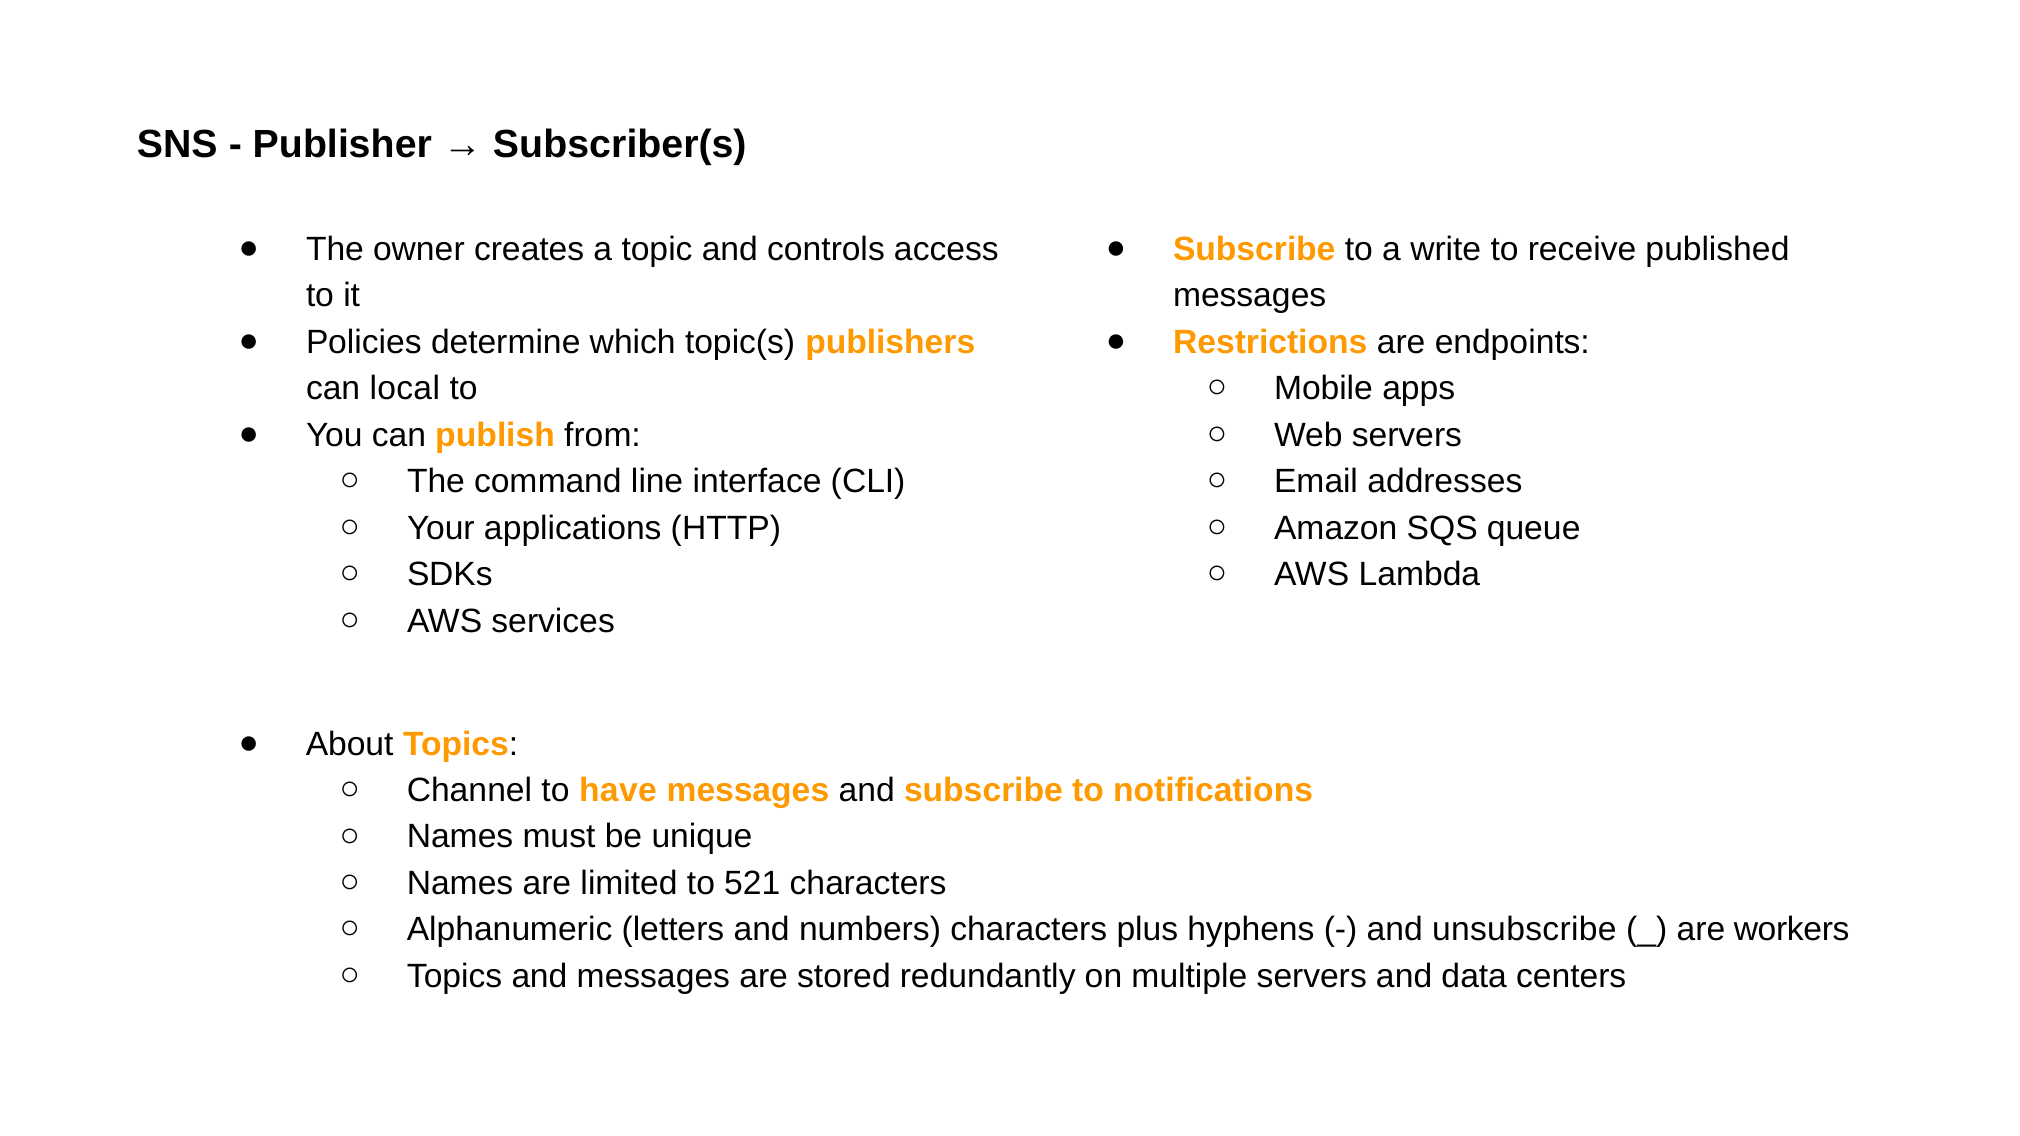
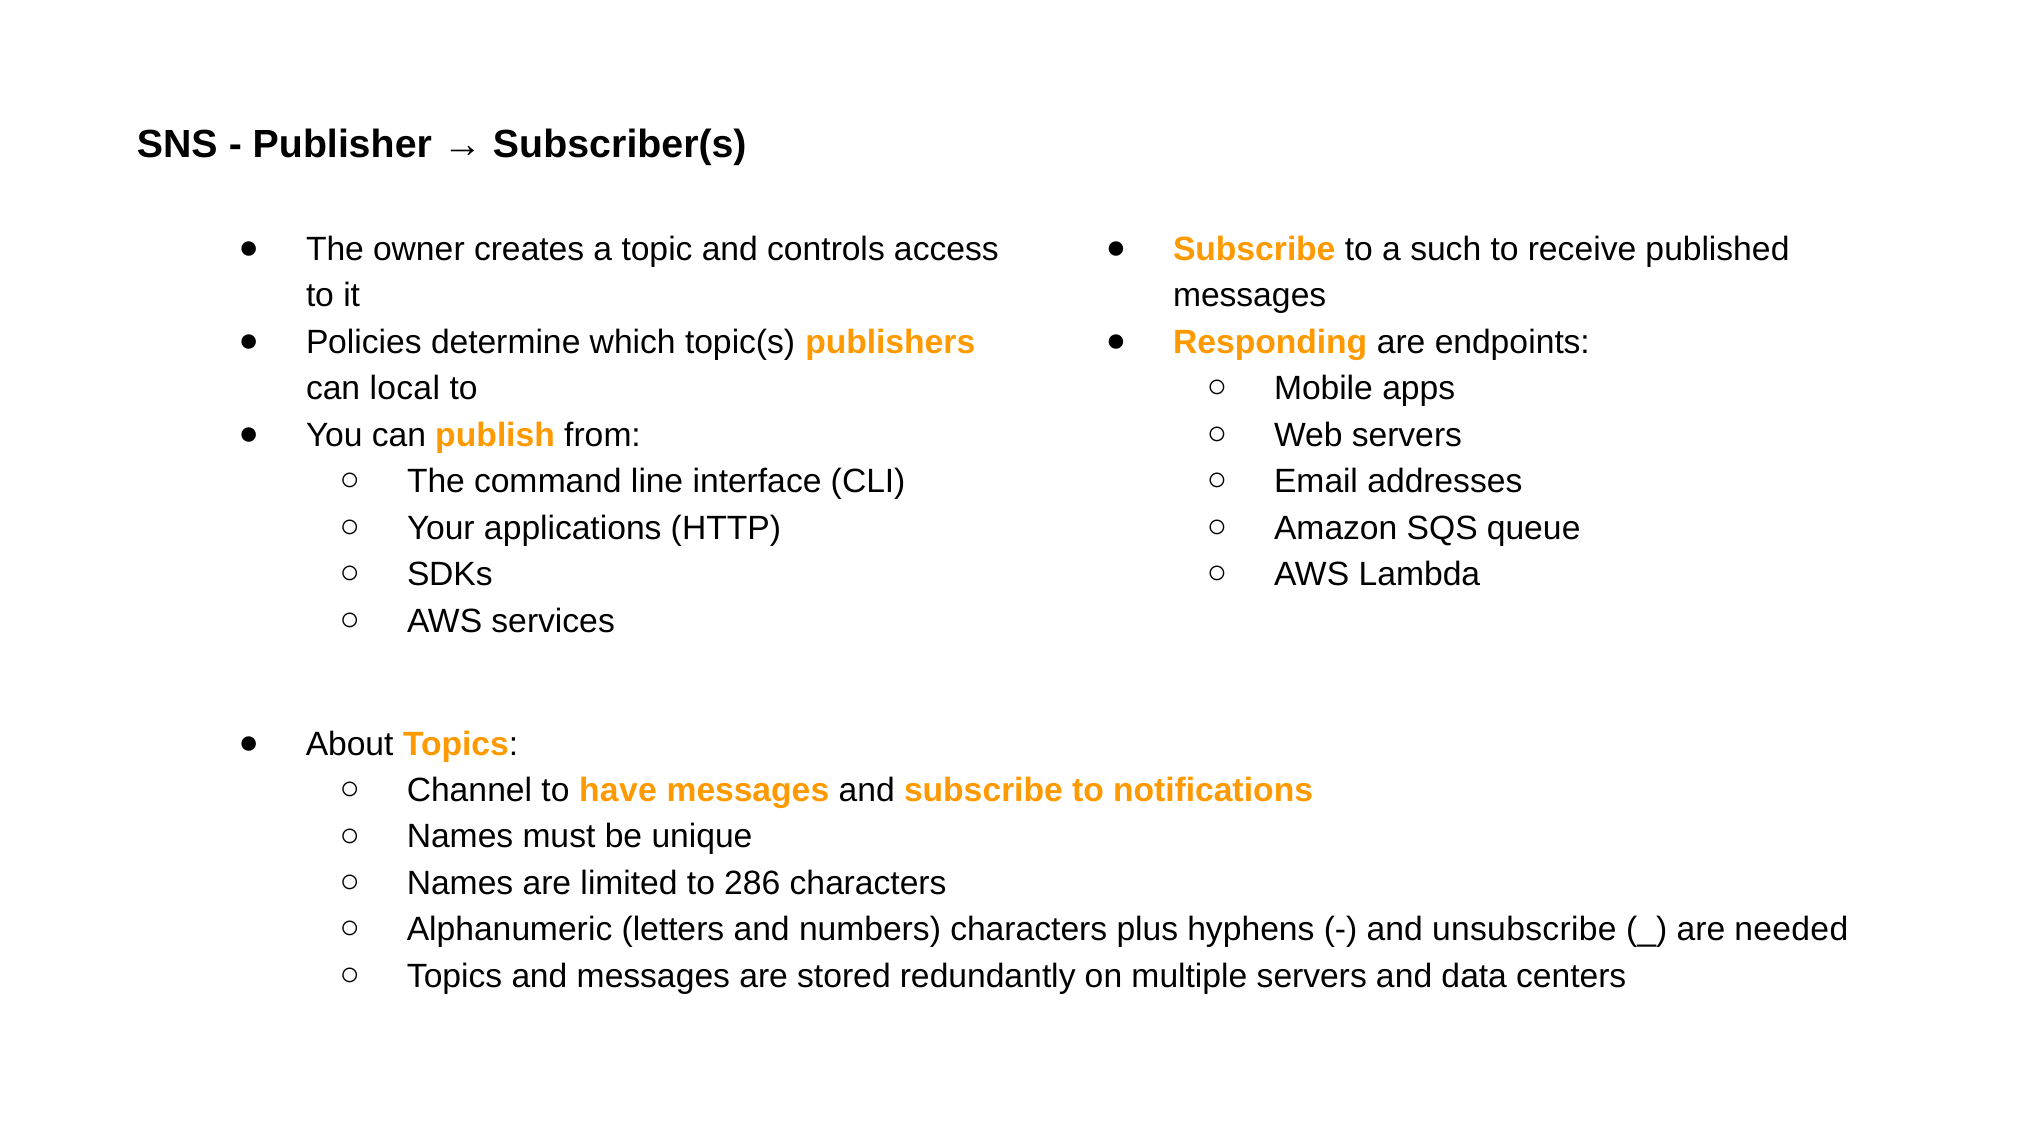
write: write -> such (1446, 249)
Restrictions: Restrictions -> Responding (1270, 342)
521: 521 -> 286 (752, 884)
workers: workers -> needed (1791, 930)
